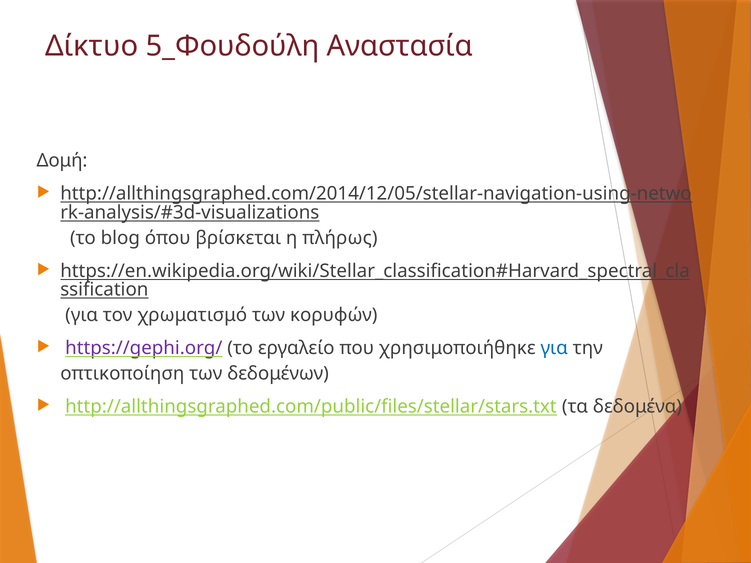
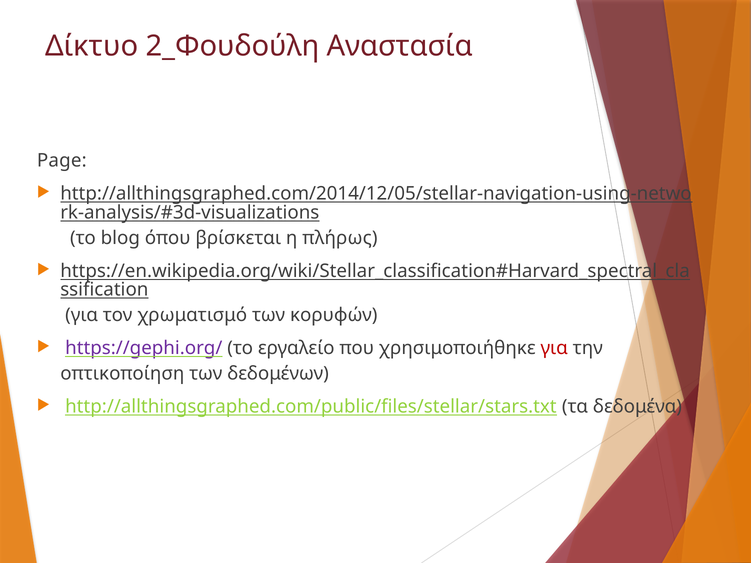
5_Φουδούλη: 5_Φουδούλη -> 2_Φουδούλη (233, 46)
Δομή: Δομή -> Page (62, 161)
για colour: blue -> red (554, 348)
